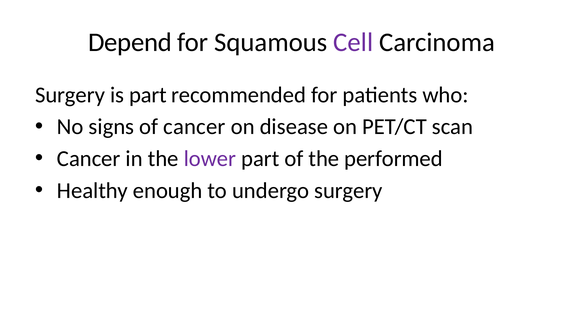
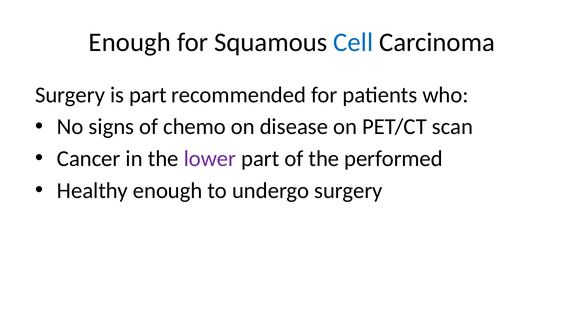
Depend: Depend -> Enough (130, 42)
Cell colour: purple -> blue (353, 42)
of cancer: cancer -> chemo (195, 127)
